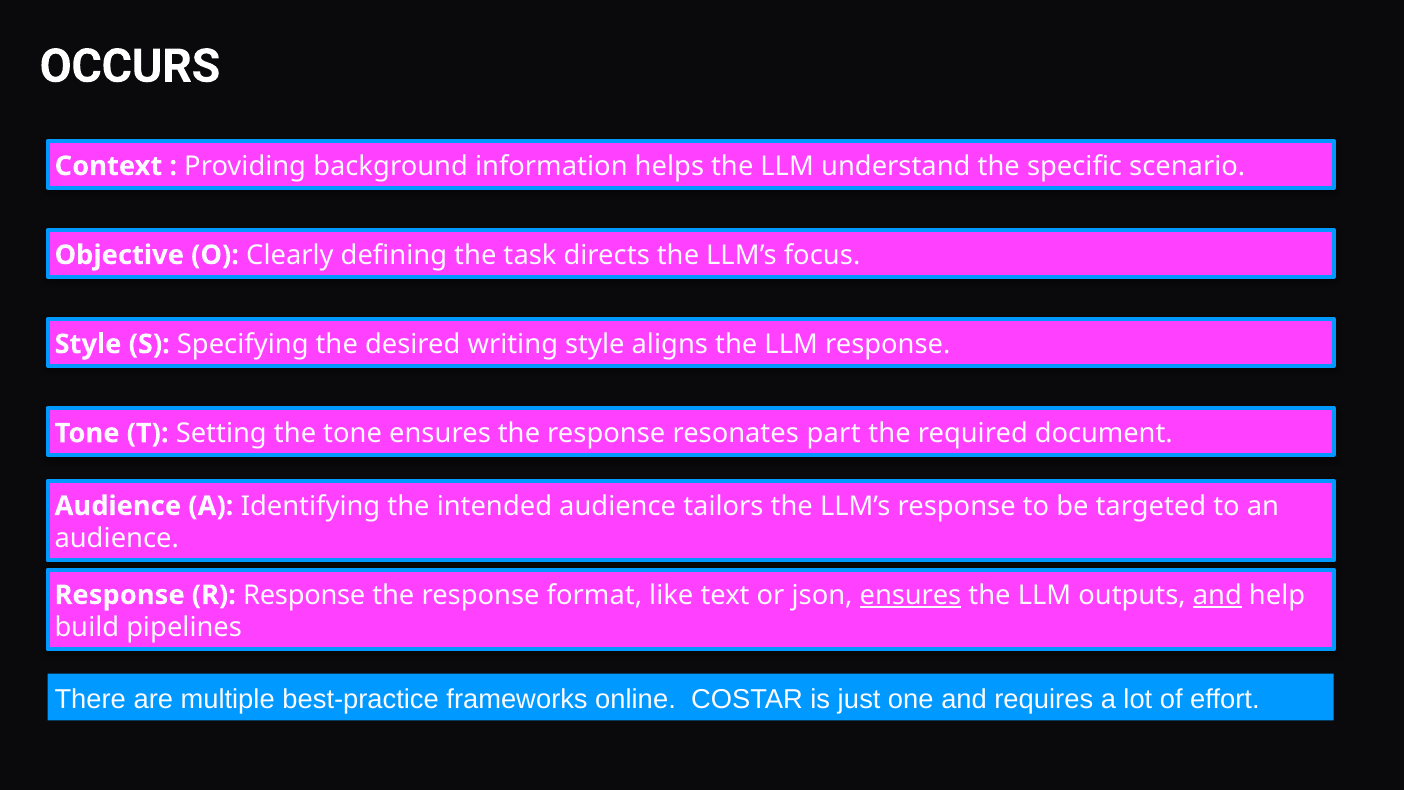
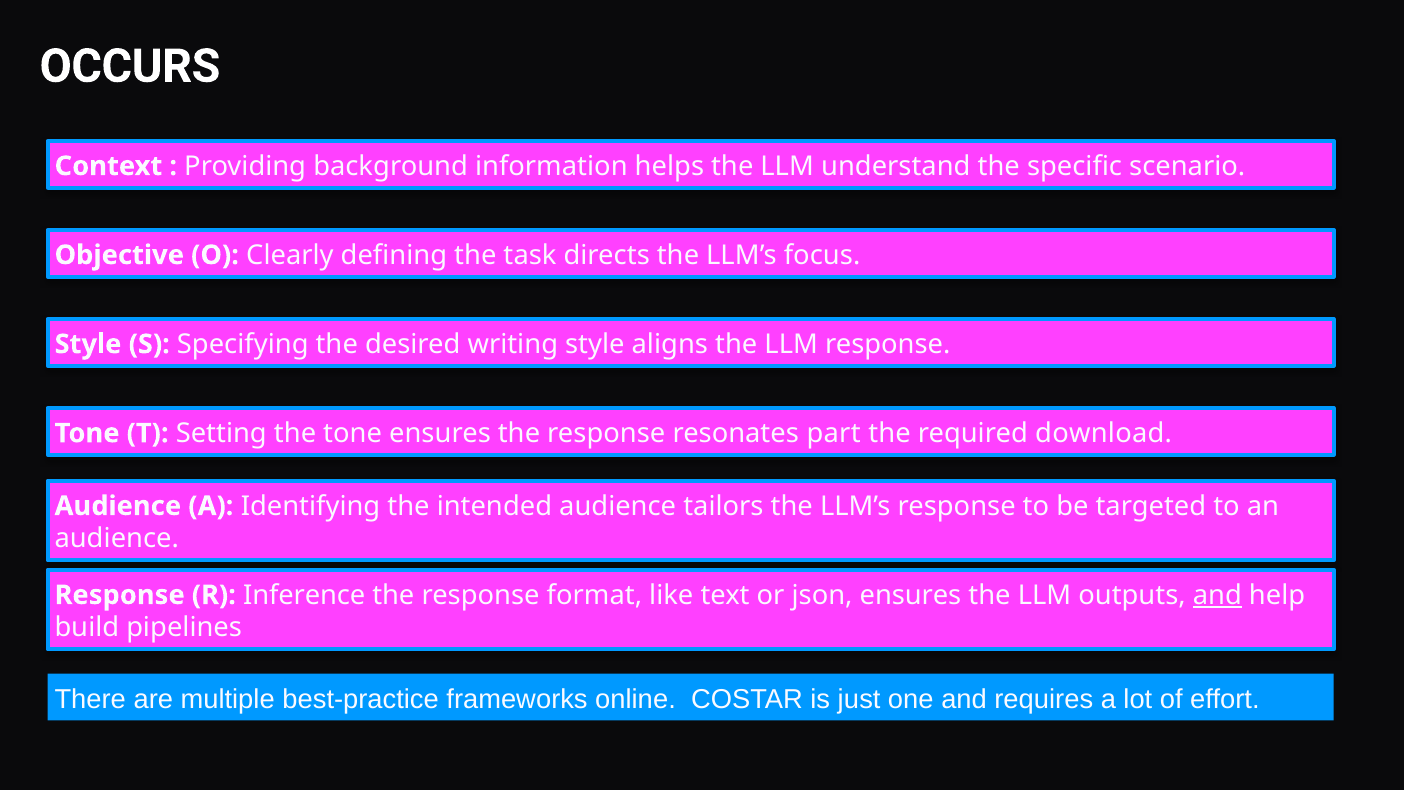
document: document -> download (1104, 433)
R Response: Response -> Inference (304, 595)
ensures underline: present -> none (911, 595)
